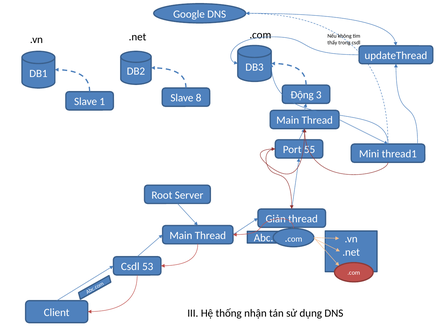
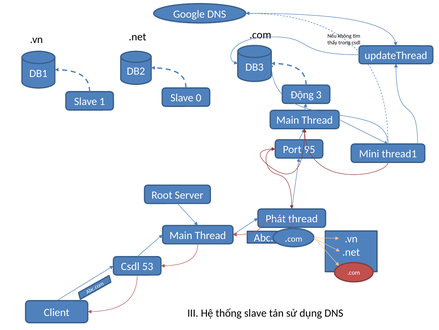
8: 8 -> 0 (199, 98)
55: 55 -> 95 (310, 149)
Giản: Giản -> Phát (276, 218)
thống nhận: nhận -> slave (255, 312)
